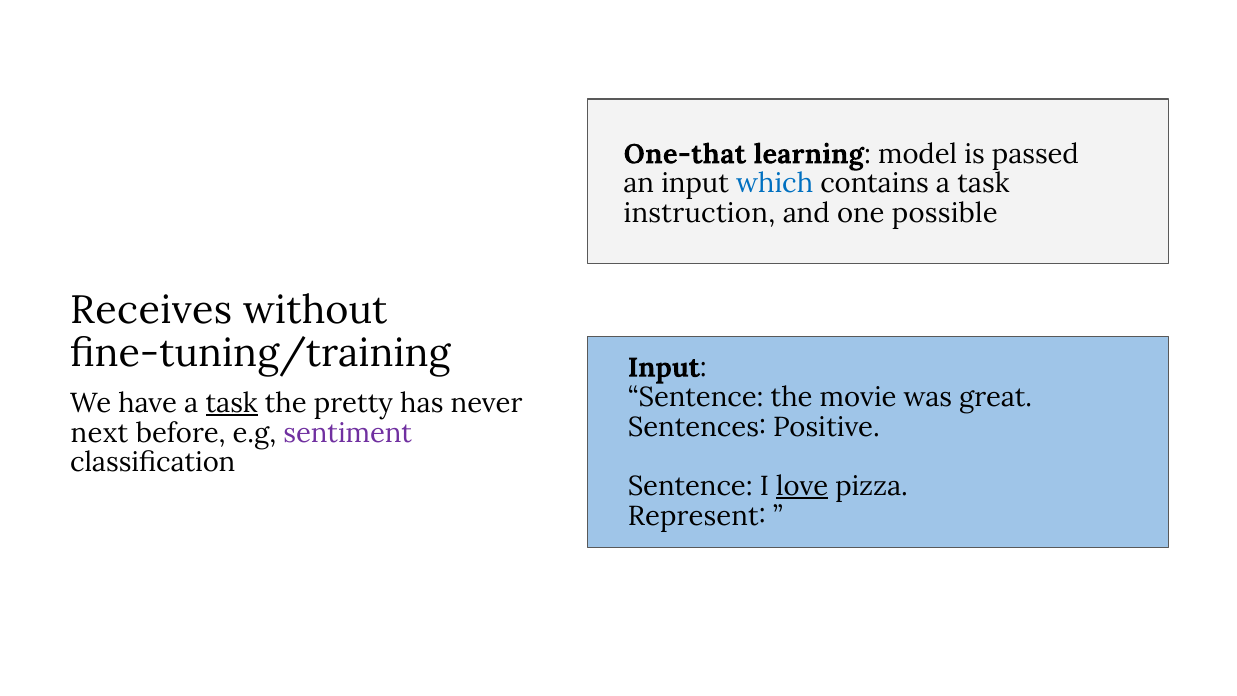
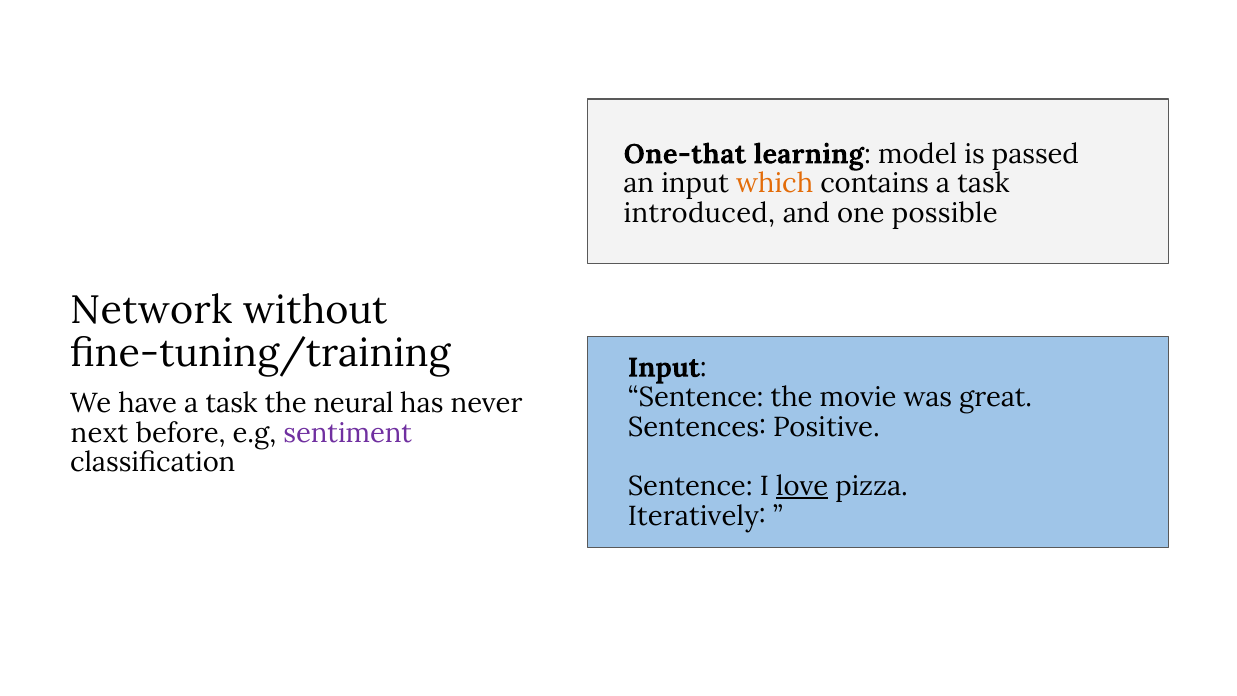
which colour: blue -> orange (775, 184)
instruction: instruction -> introduced (699, 213)
Receives: Receives -> Network (151, 311)
task underline: present -> none (232, 403)
pretty: pretty -> neural (354, 403)
Represent: Represent -> Iteratively (697, 516)
